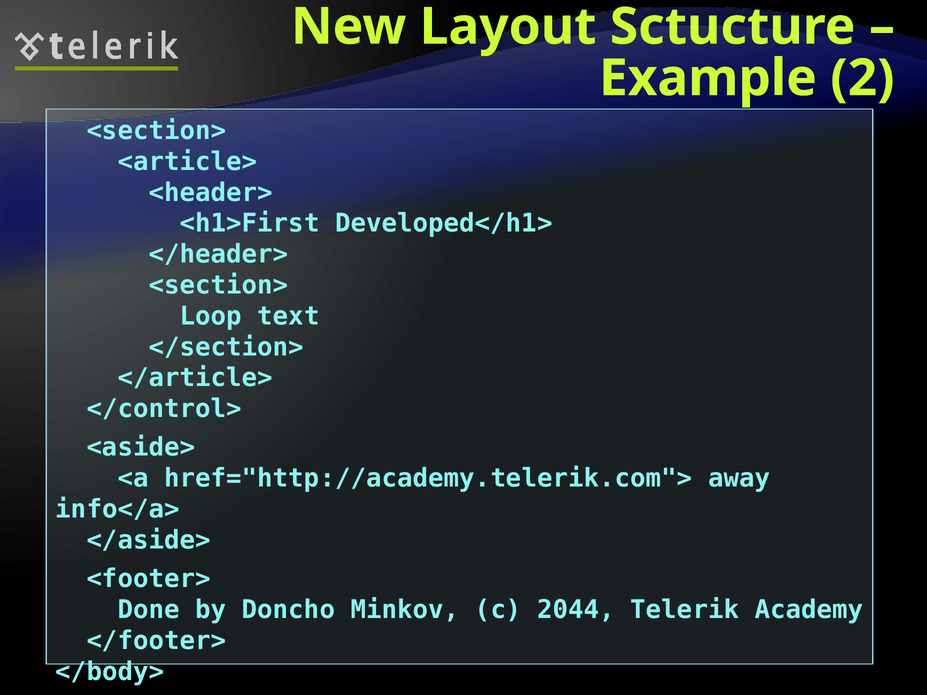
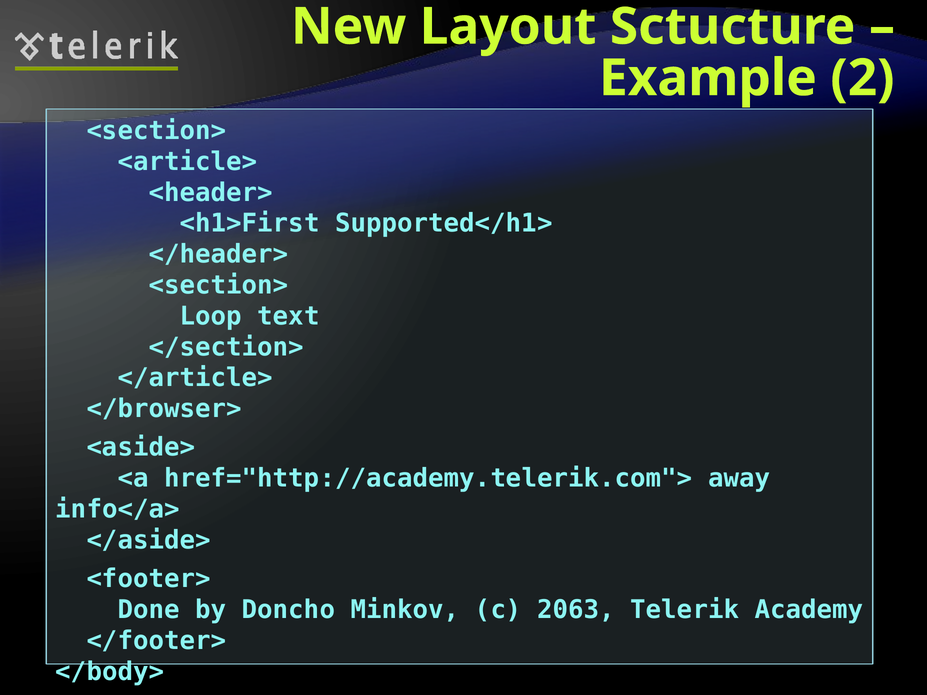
Developed</h1>: Developed</h1> -> Supported</h1> (444, 224)
</control>: </control> -> </browser> (164, 409)
2044: 2044 -> 2063 (576, 610)
